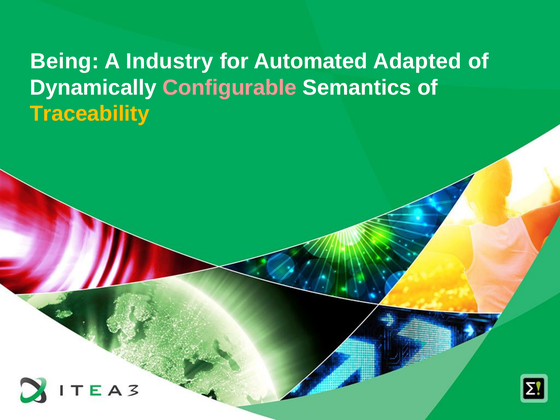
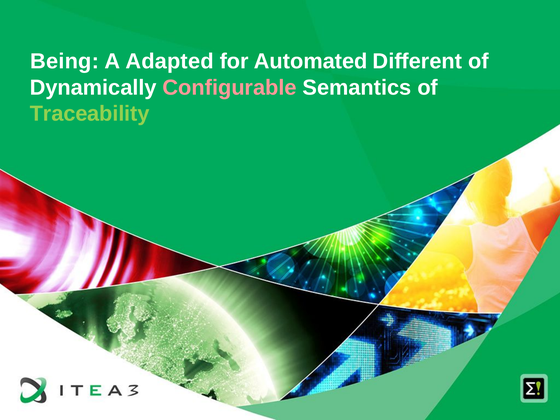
Industry: Industry -> Adapted (170, 61)
Adapted: Adapted -> Different (417, 61)
Traceability colour: yellow -> light green (90, 114)
